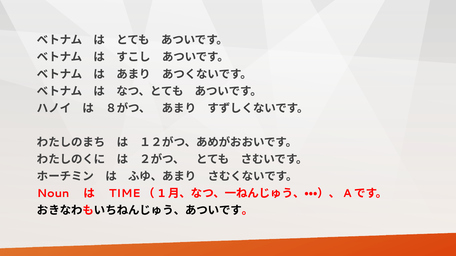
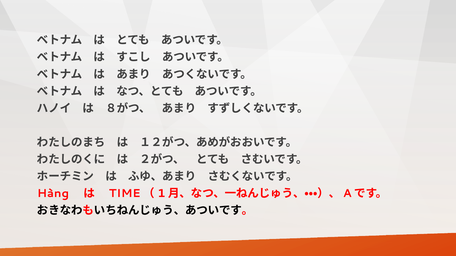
Noun: Noun -> Hàng (53, 194)
